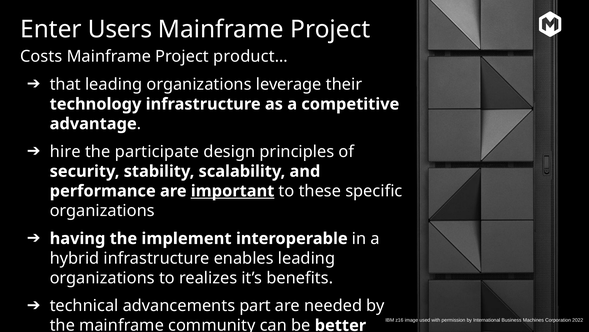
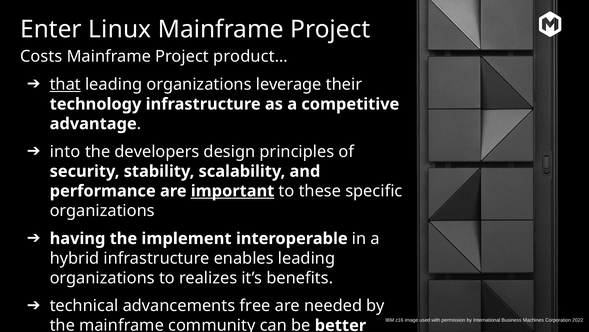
Users: Users -> Linux (120, 29)
that underline: none -> present (65, 84)
hire: hire -> into (65, 151)
participate: participate -> developers (157, 151)
part: part -> free (255, 305)
